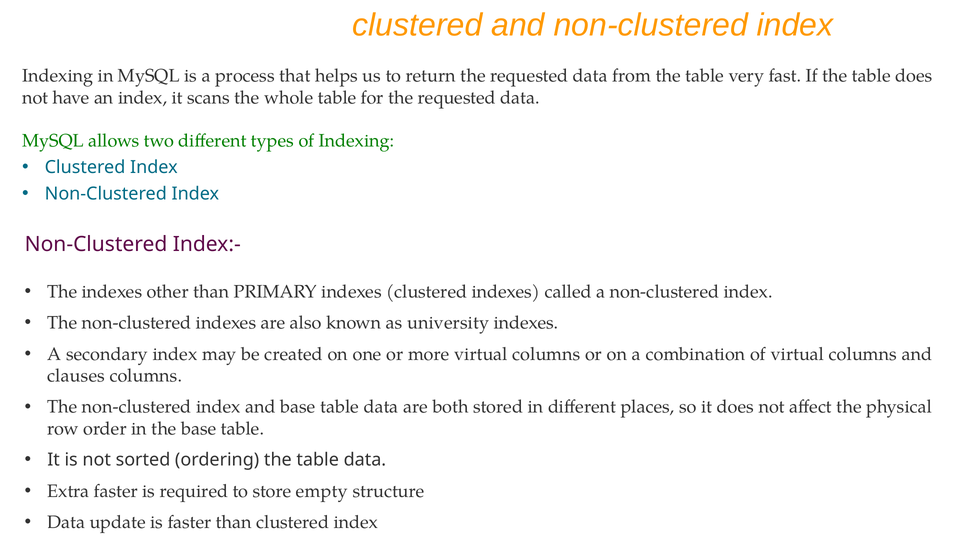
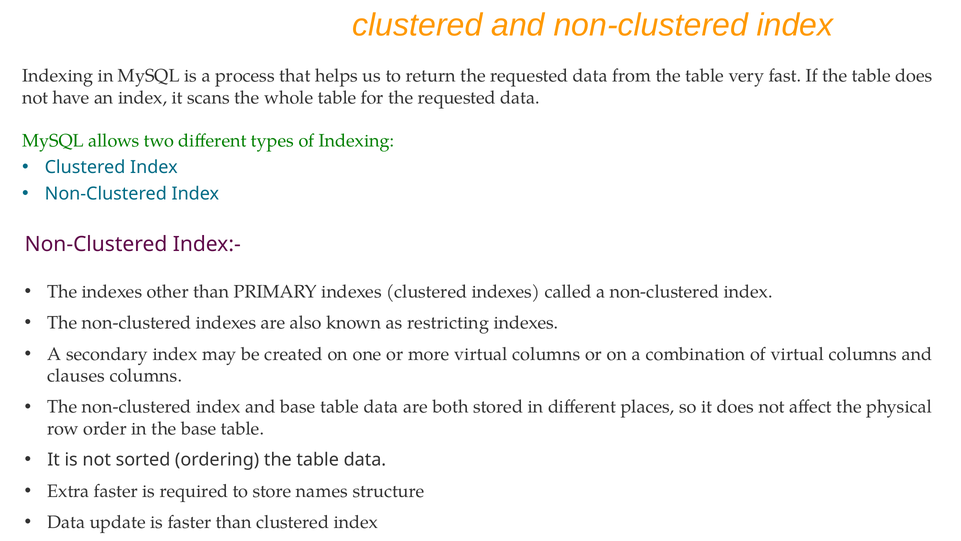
university: university -> restricting (448, 323)
empty: empty -> names (322, 491)
